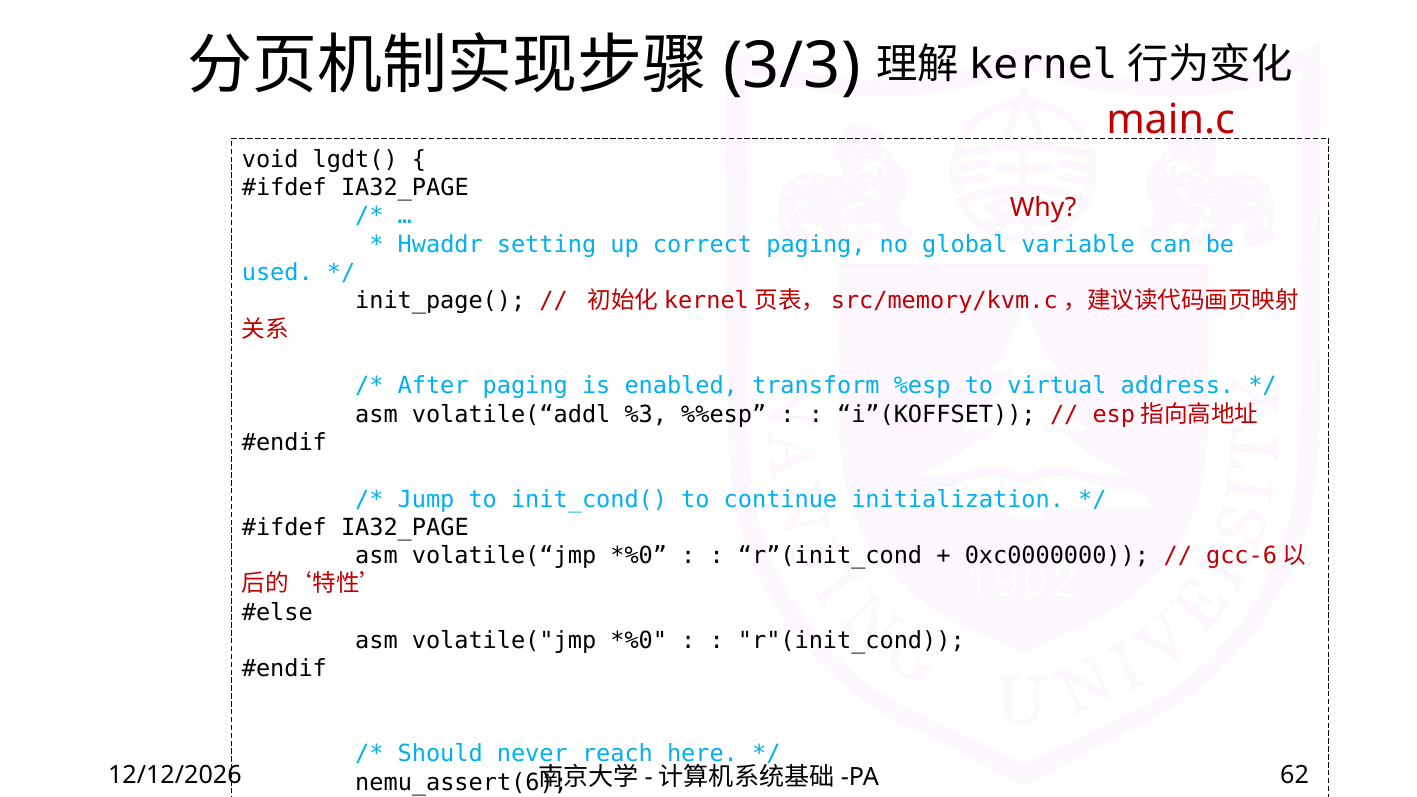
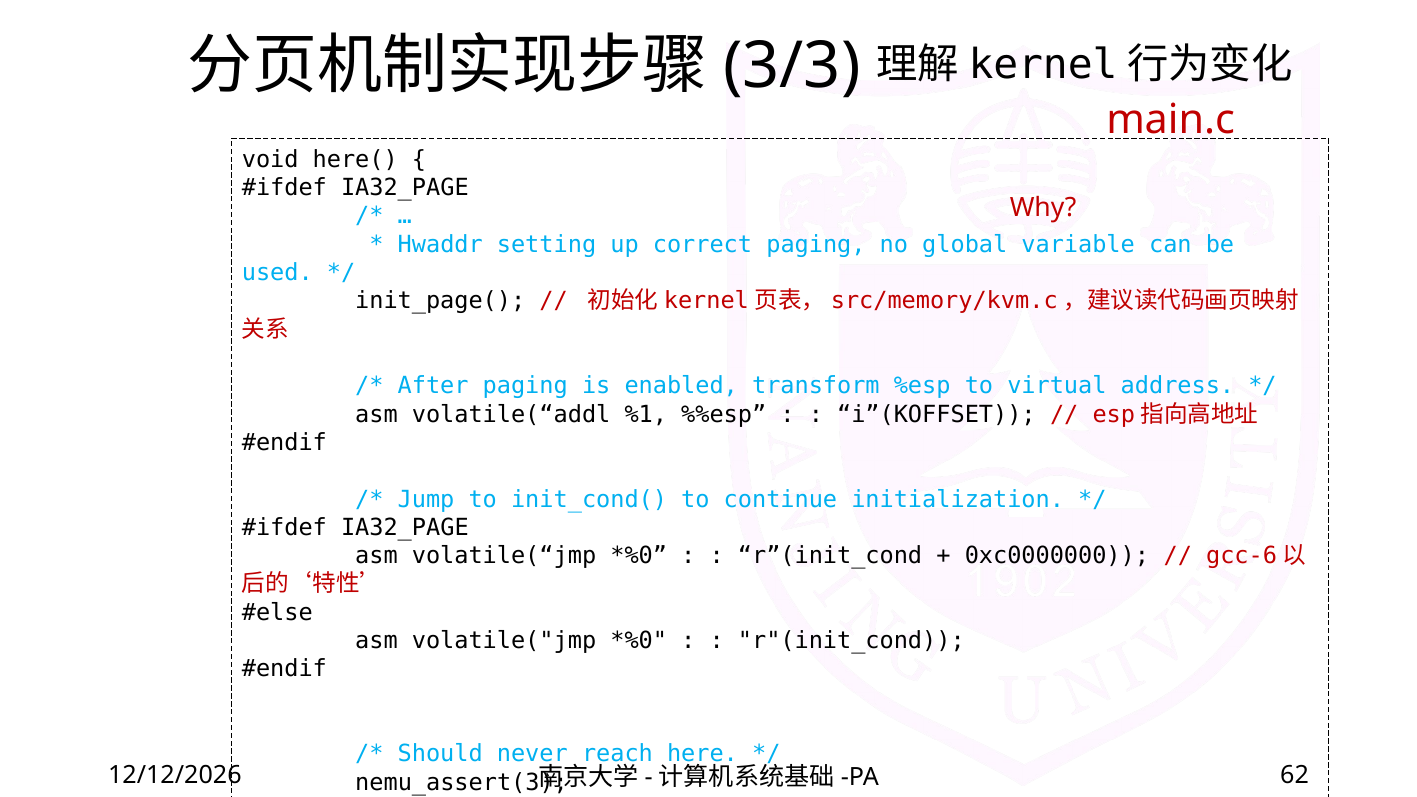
lgdt(: lgdt( -> here( (355, 159)
%3: %3 -> %1 (646, 414)
nemu_assert(6: nemu_assert(6 -> nemu_assert(3 (462, 783)
